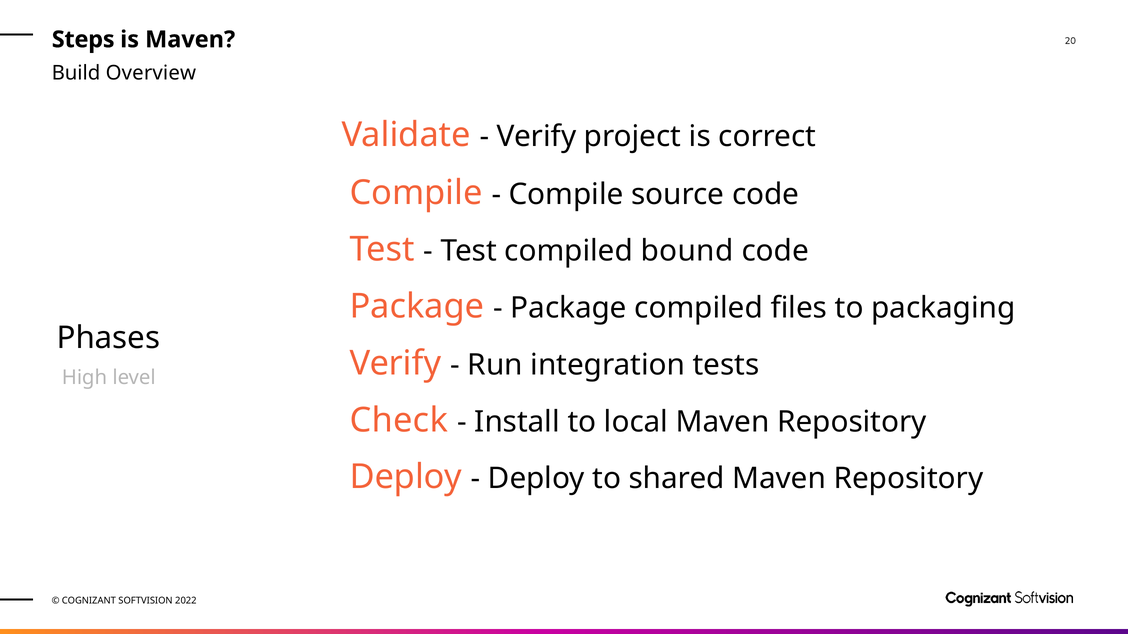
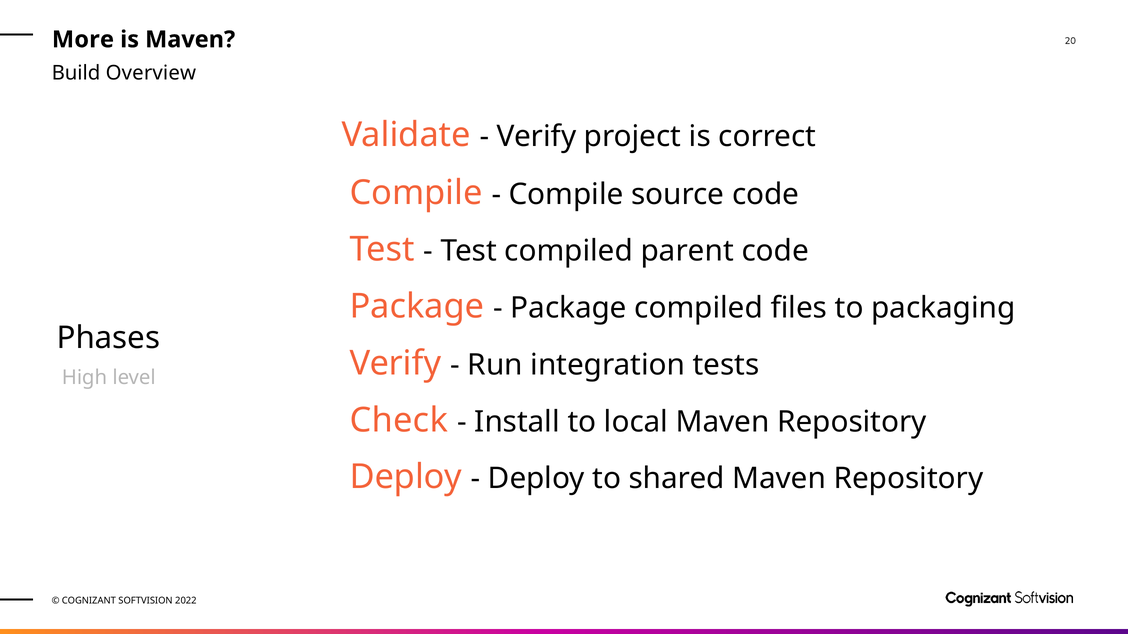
Steps: Steps -> More (83, 40)
bound: bound -> parent (687, 251)
